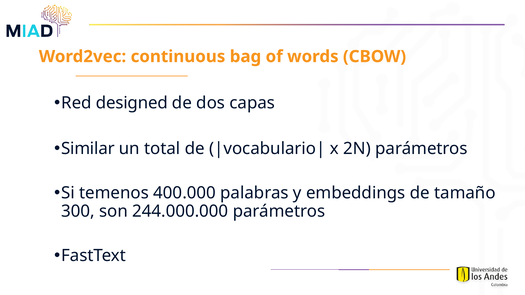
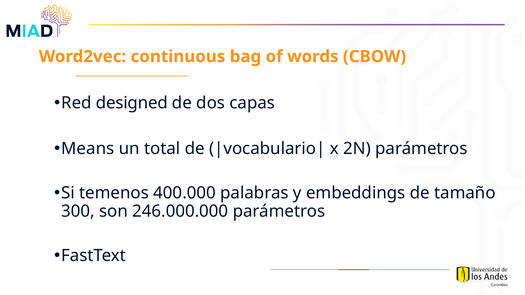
Similar: Similar -> Means (88, 149)
244.000.000: 244.000.000 -> 246.000.000 (180, 211)
